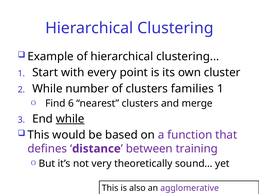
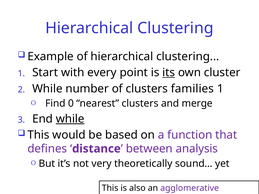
its underline: none -> present (169, 73)
6: 6 -> 0 (71, 104)
training: training -> analysis (197, 149)
